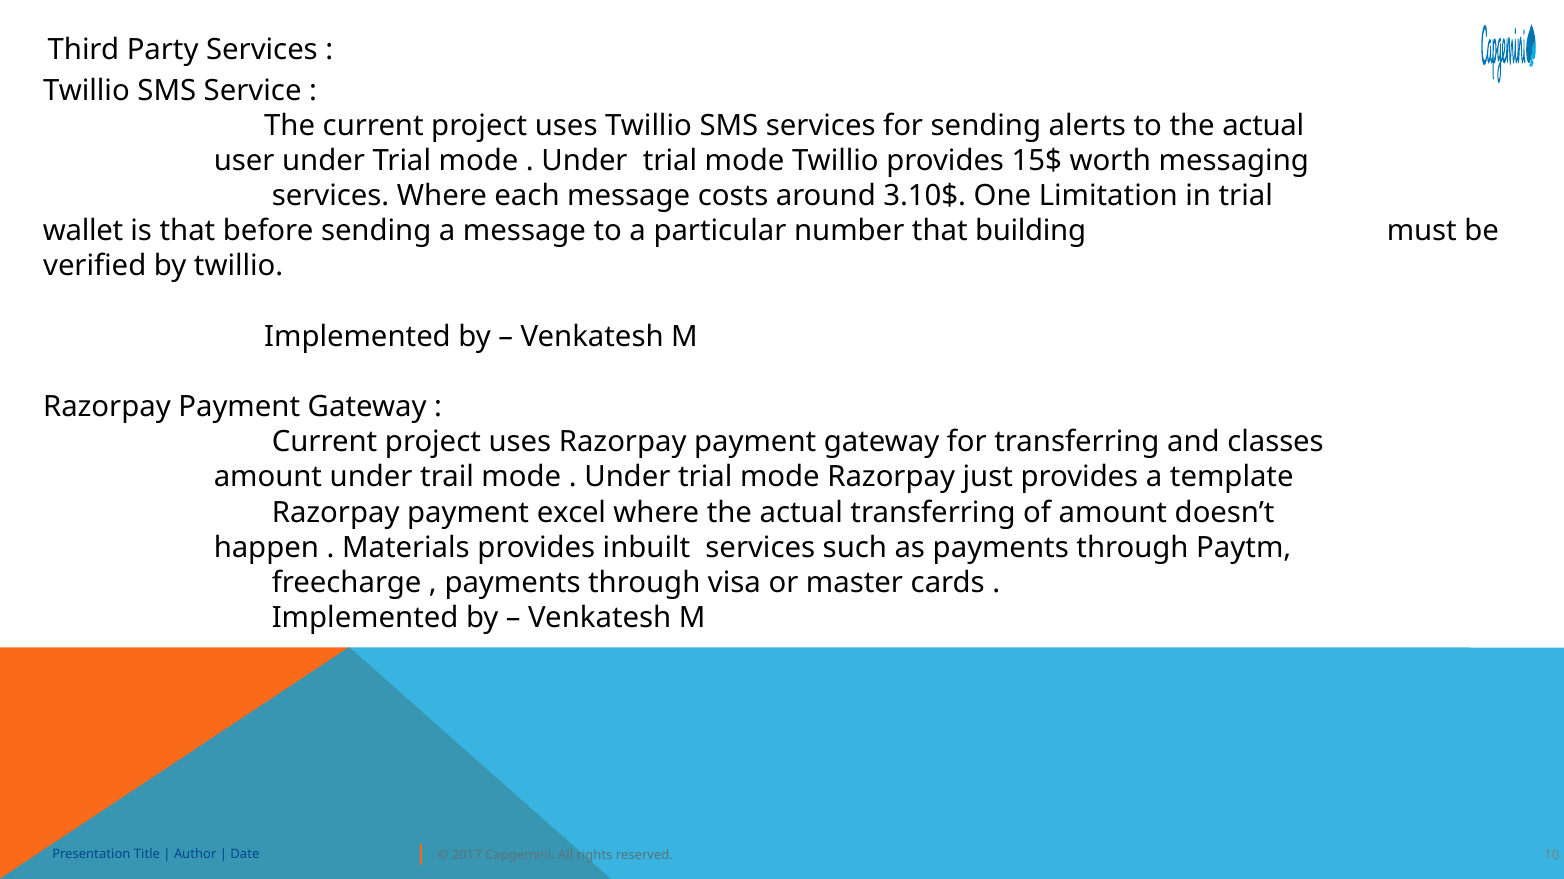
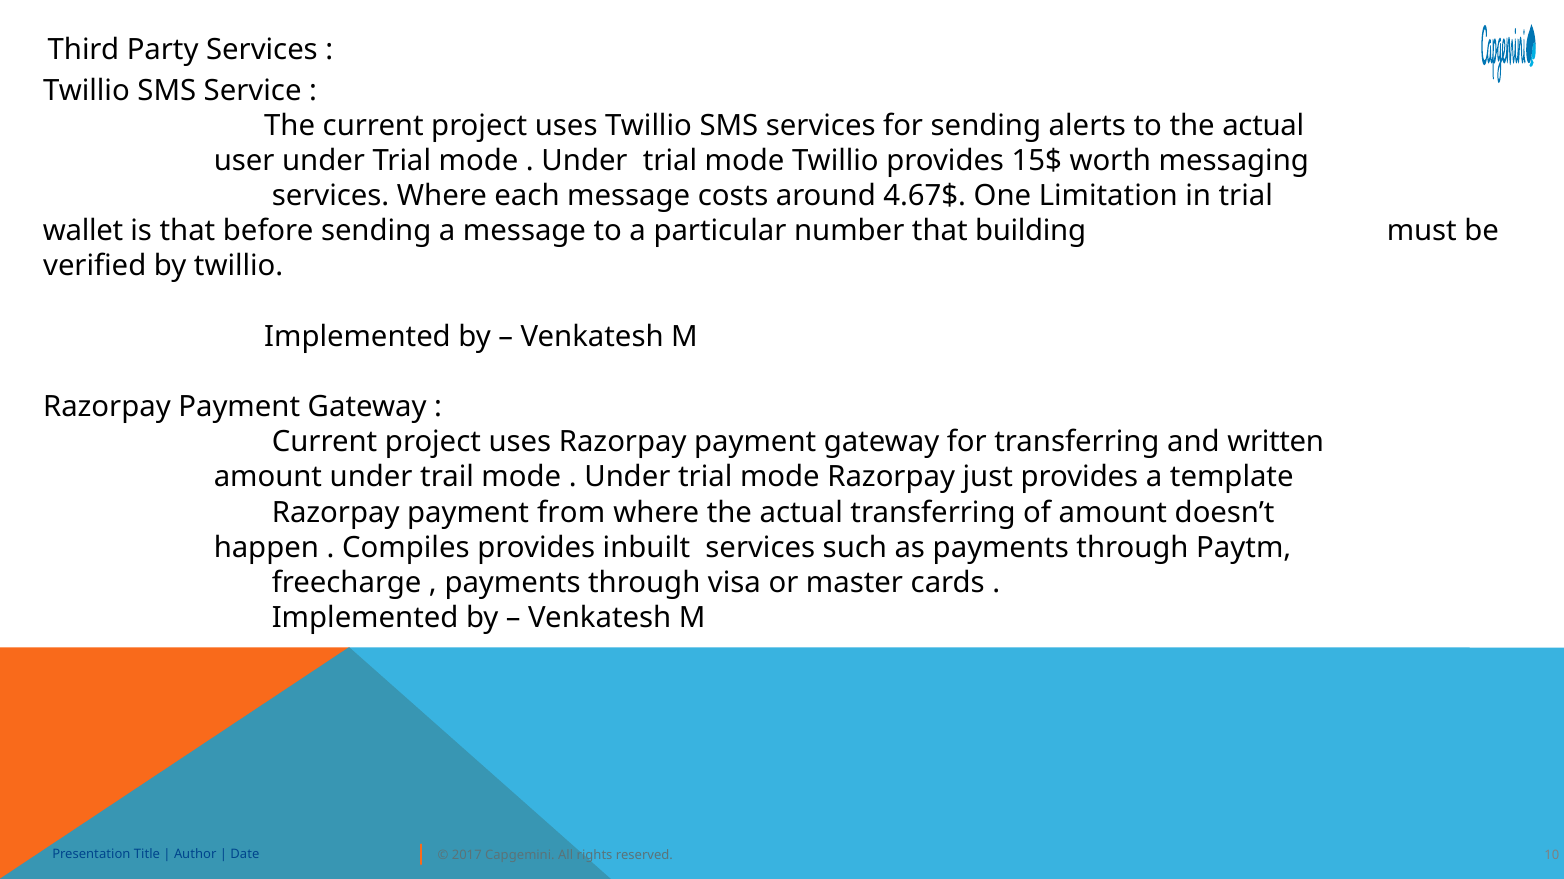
3.10$: 3.10$ -> 4.67$ (925, 196)
classes: classes -> written (1276, 442)
excel: excel -> from (571, 513)
Materials: Materials -> Compiles (406, 548)
